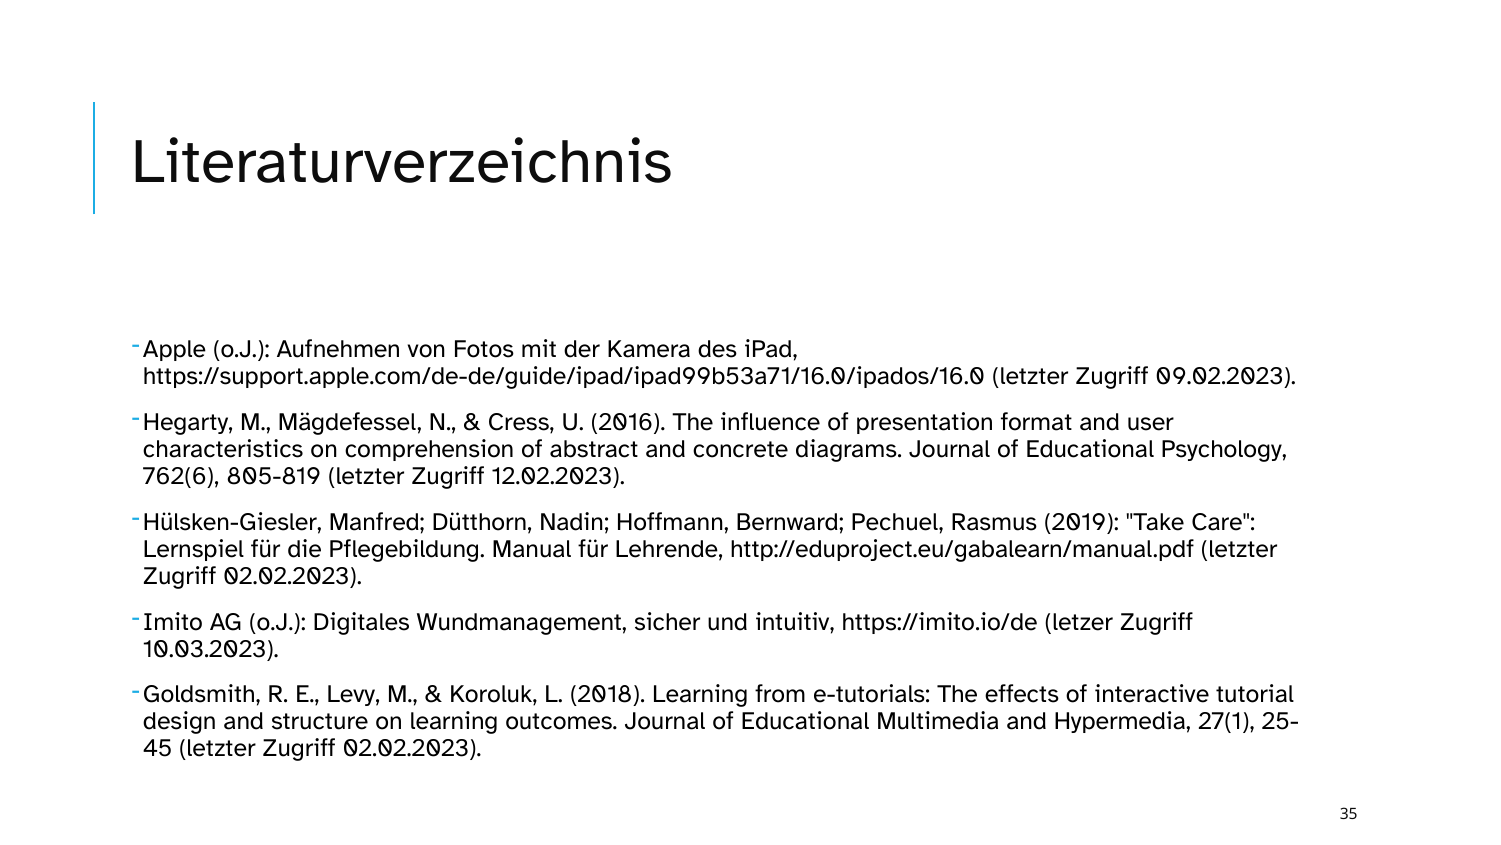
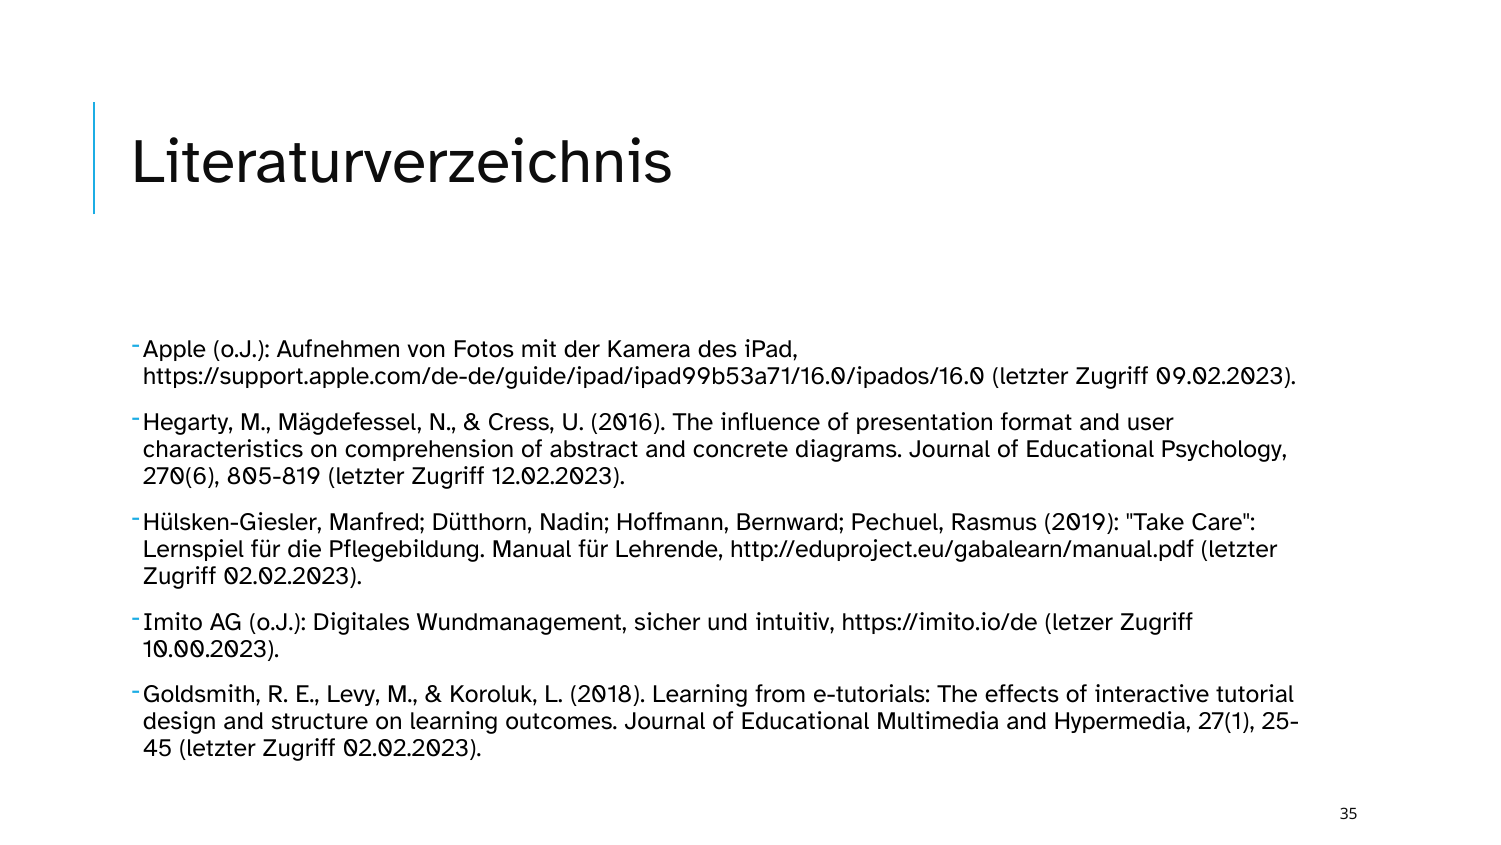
762(6: 762(6 -> 270(6 (181, 476)
10.03.2023: 10.03.2023 -> 10.00.2023 (211, 648)
